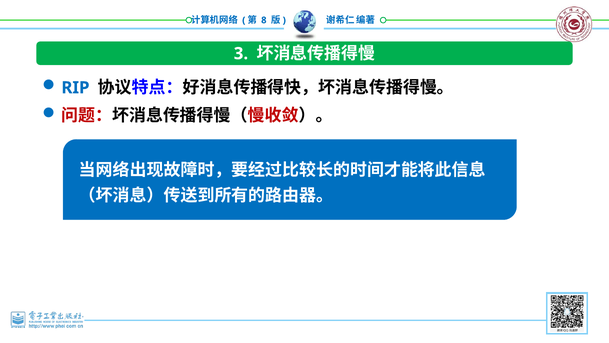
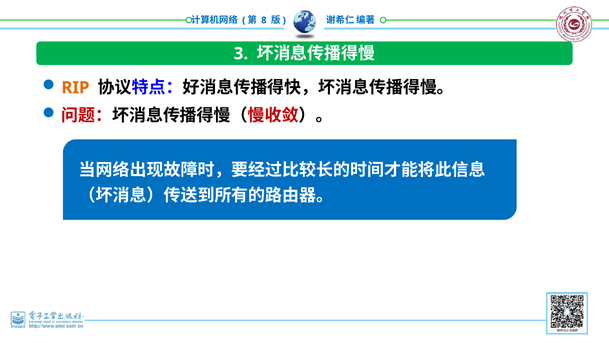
RIP colour: blue -> orange (75, 88)
